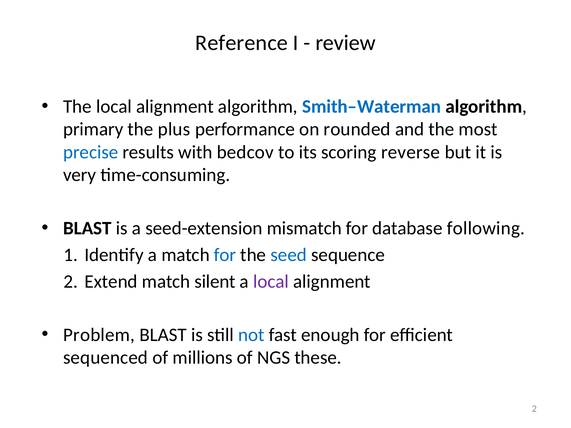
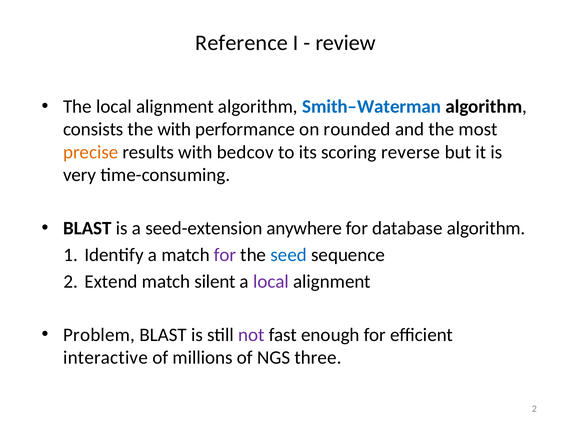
primary: primary -> consists (93, 129)
the plus: plus -> with (174, 129)
precise colour: blue -> orange (91, 152)
mismatch: mismatch -> anywhere (304, 228)
database following: following -> algorithm (486, 228)
for colour: blue -> purple (225, 255)
not colour: blue -> purple (251, 335)
sequenced: sequenced -> interactive (106, 358)
these: these -> three (318, 358)
